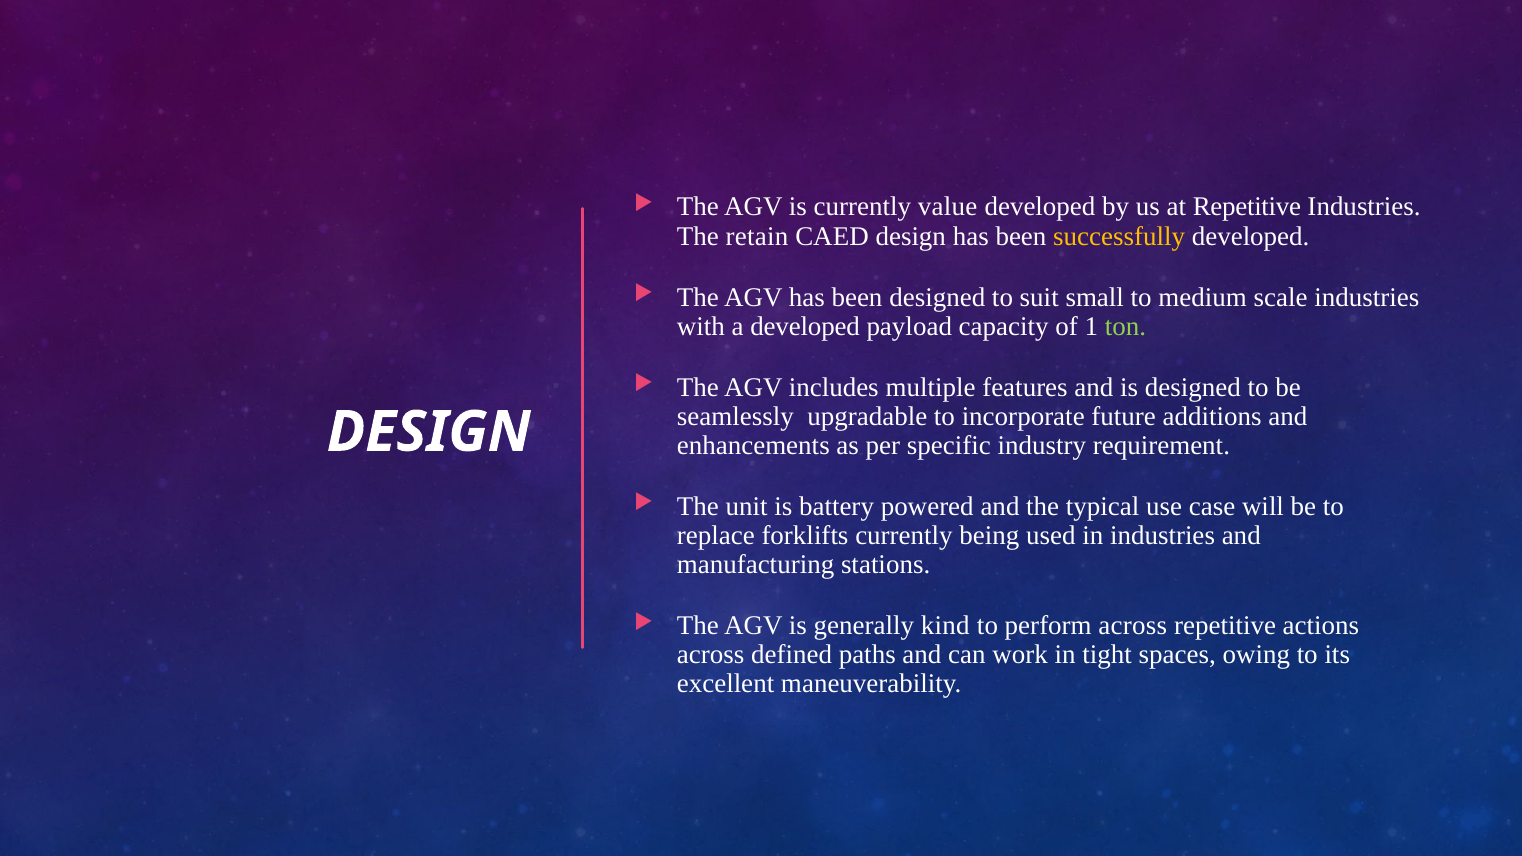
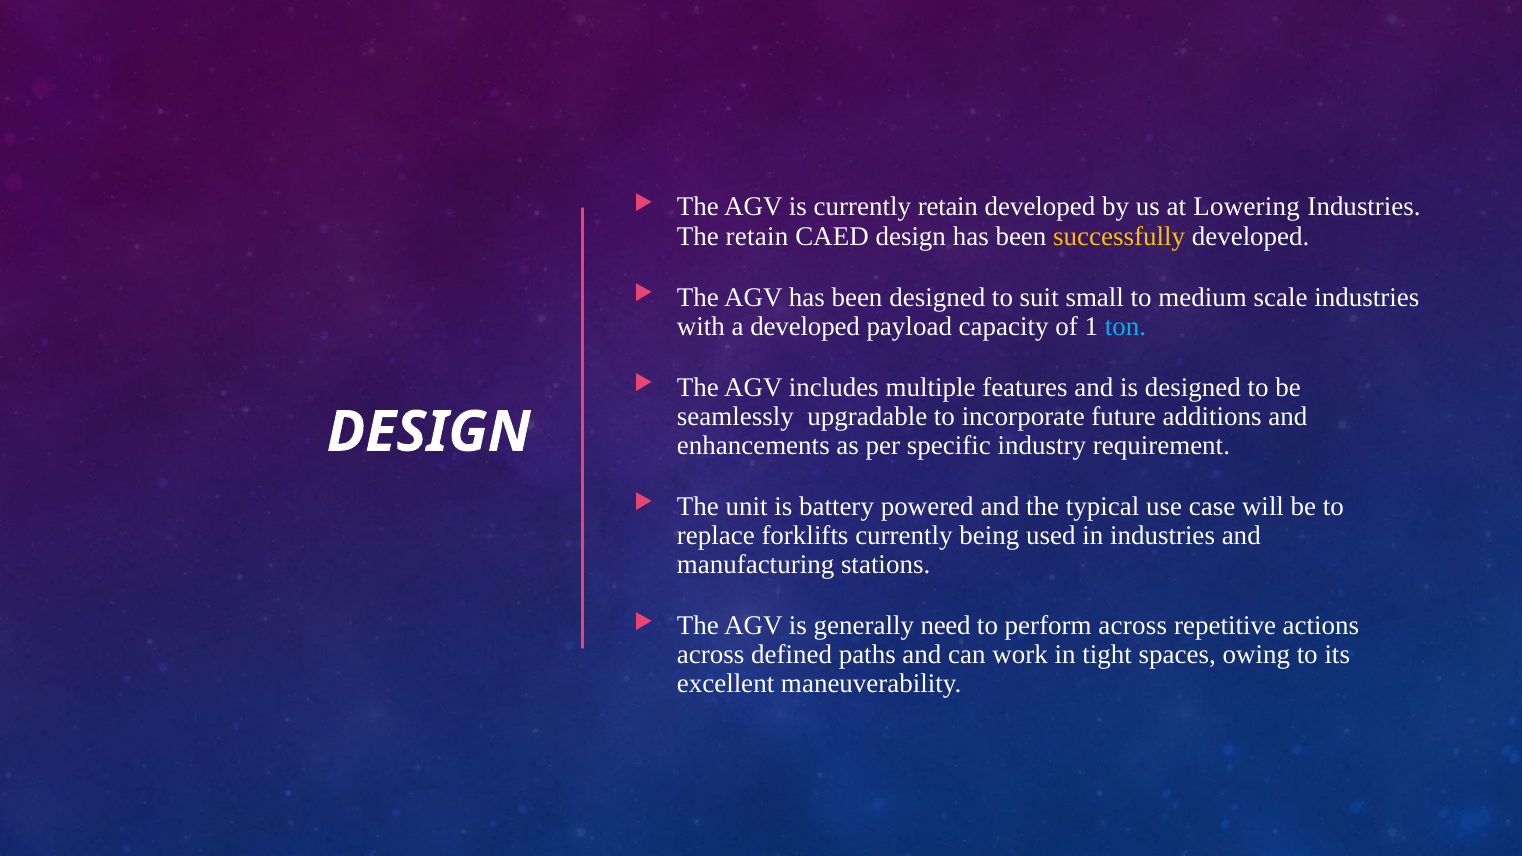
currently value: value -> retain (948, 207)
at Repetitive: Repetitive -> Lowering (1247, 207)
ton colour: light green -> light blue (1125, 326)
kind: kind -> need (946, 626)
